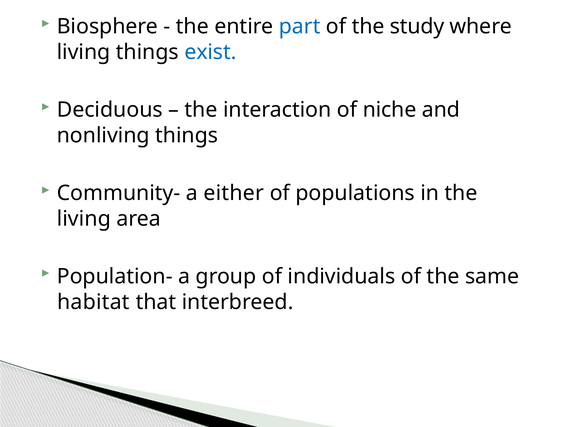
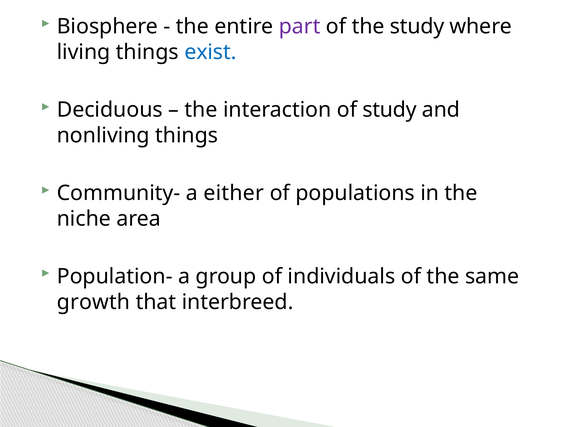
part colour: blue -> purple (300, 27)
of niche: niche -> study (390, 110)
living: living -> niche (84, 219)
habitat: habitat -> growth (93, 302)
